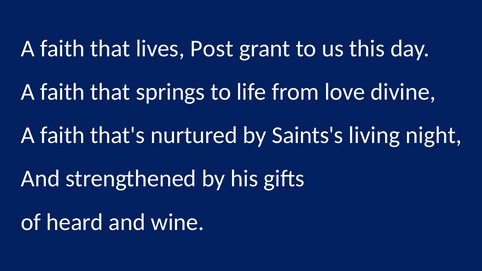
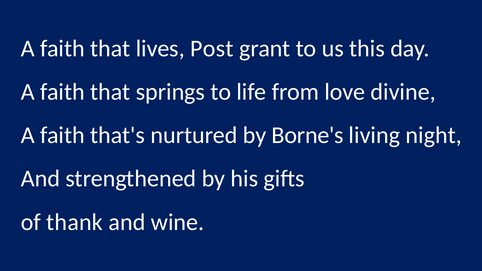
Saints's: Saints's -> Borne's (308, 135)
heard: heard -> thank (75, 222)
